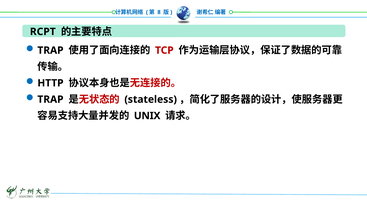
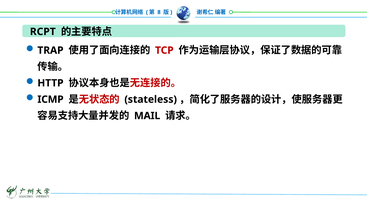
TRAP: TRAP -> ICMP (51, 99)
UNIX: UNIX -> MAIL (147, 115)
